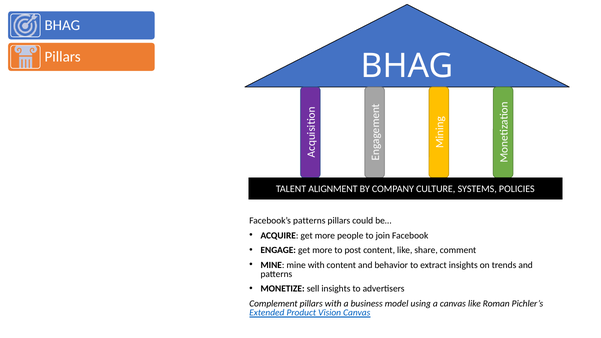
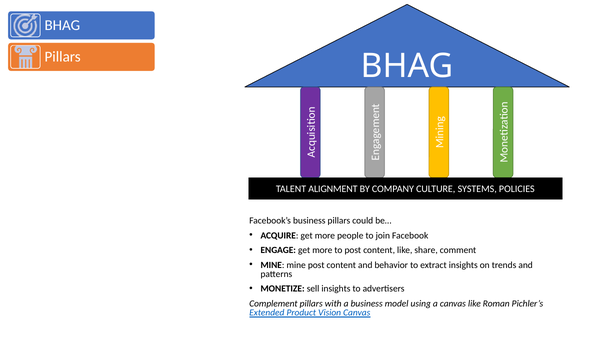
Facebook’s patterns: patterns -> business (309, 221)
mine with: with -> post (316, 265)
